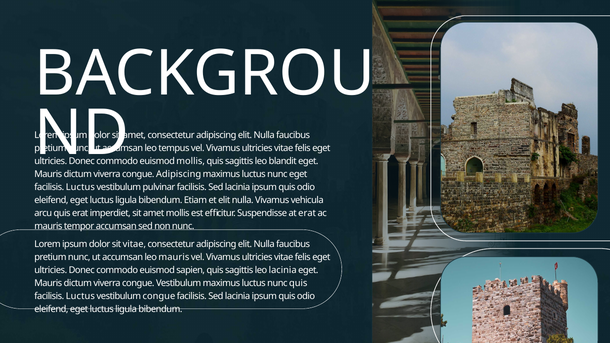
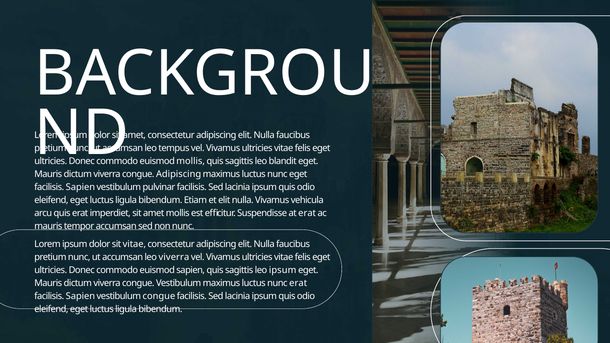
Luctus: Luctus -> Sapien (80, 187)
leo mauris: mauris -> viverra (174, 257)
leo lacinia: lacinia -> ipsum (283, 270)
nunc quis: quis -> erat (298, 283)
Luctus: Luctus -> Sapien (80, 296)
